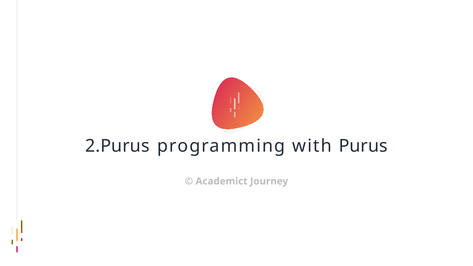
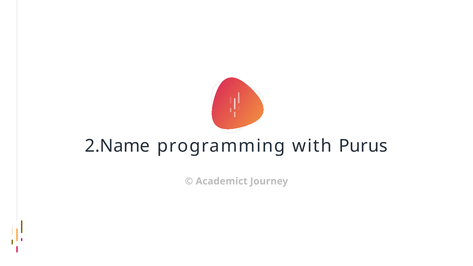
2.Purus: 2.Purus -> 2.Name (117, 146)
